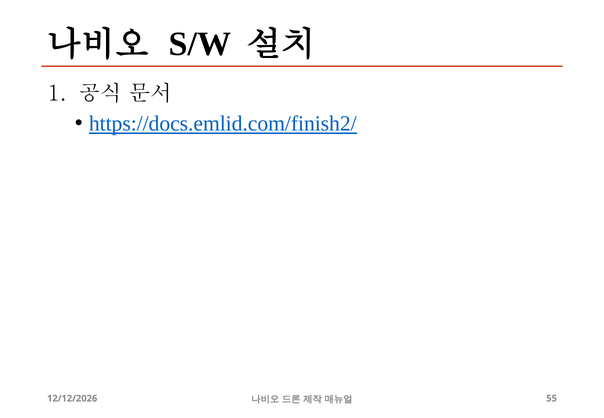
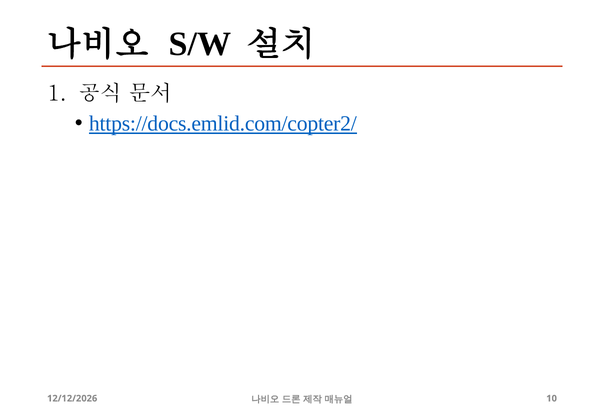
https://docs.emlid.com/finish2/: https://docs.emlid.com/finish2/ -> https://docs.emlid.com/copter2/ (223, 124)
55: 55 -> 10 (552, 399)
